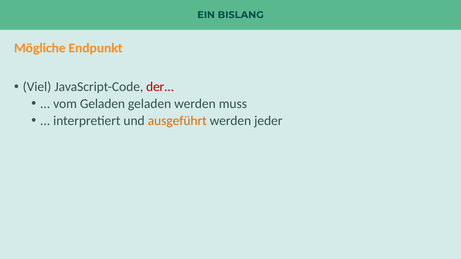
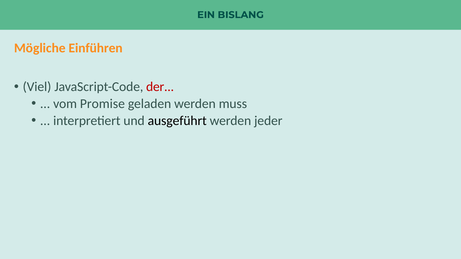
Endpunkt: Endpunkt -> Einführen (96, 48)
vom Geladen: Geladen -> Promise (102, 104)
ausgeführt colour: orange -> black (177, 121)
